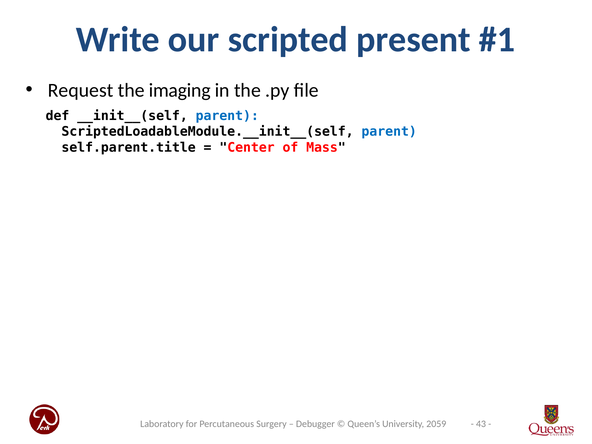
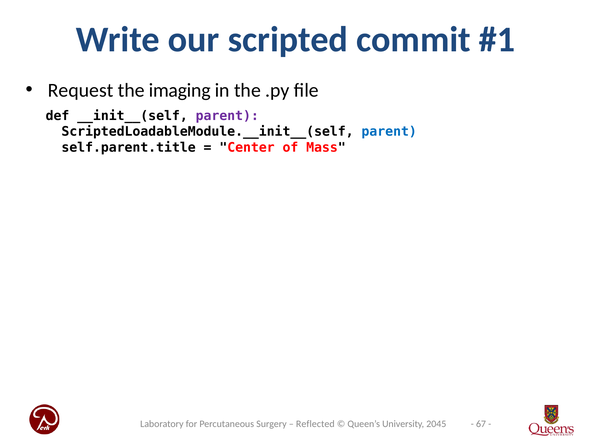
present: present -> commit (413, 40)
parent colour: blue -> purple (227, 116)
43: 43 -> 67 (481, 424)
Debugger: Debugger -> Reflected (315, 424)
2059: 2059 -> 2045 (436, 424)
